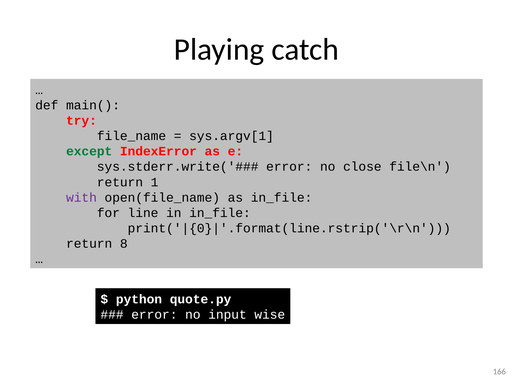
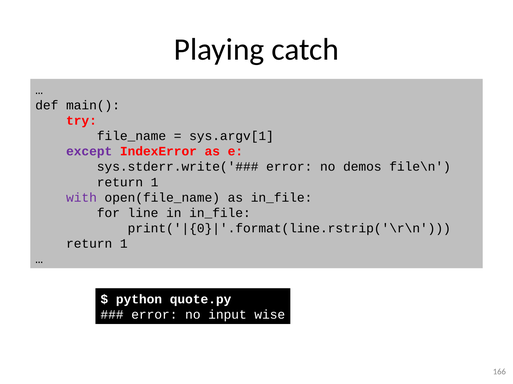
except colour: green -> purple (89, 152)
close: close -> demos (362, 167)
8: 8 -> 1 (124, 244)
